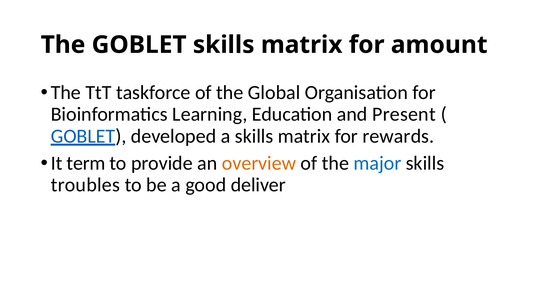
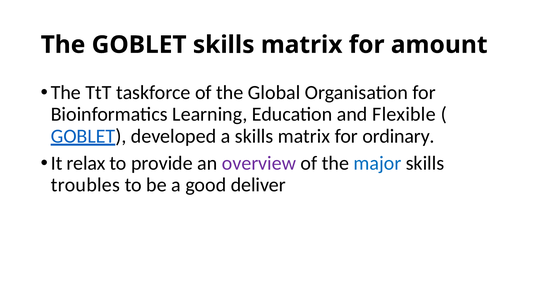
Present: Present -> Flexible (404, 114)
rewards: rewards -> ordinary (399, 136)
term: term -> relax (86, 164)
overview colour: orange -> purple (259, 164)
